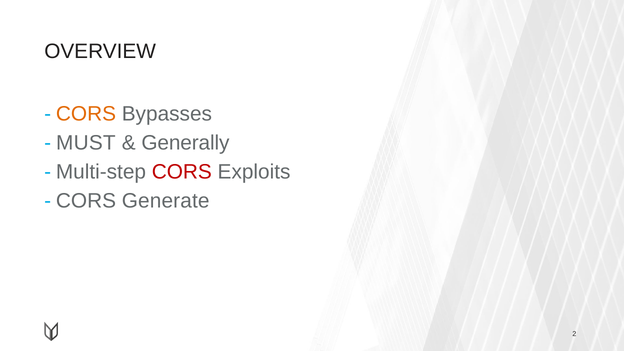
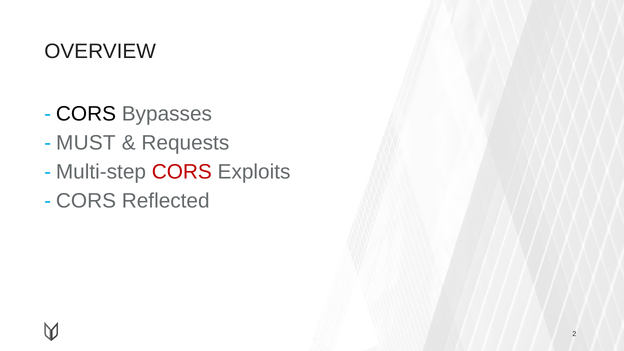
CORS colour: orange -> black (86, 114)
Generally: Generally -> Requests (185, 143)
Generate: Generate -> Reflected (166, 201)
